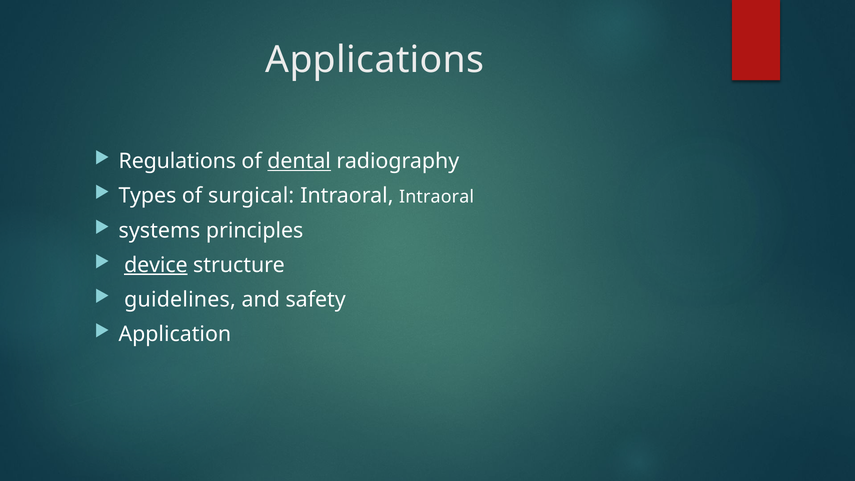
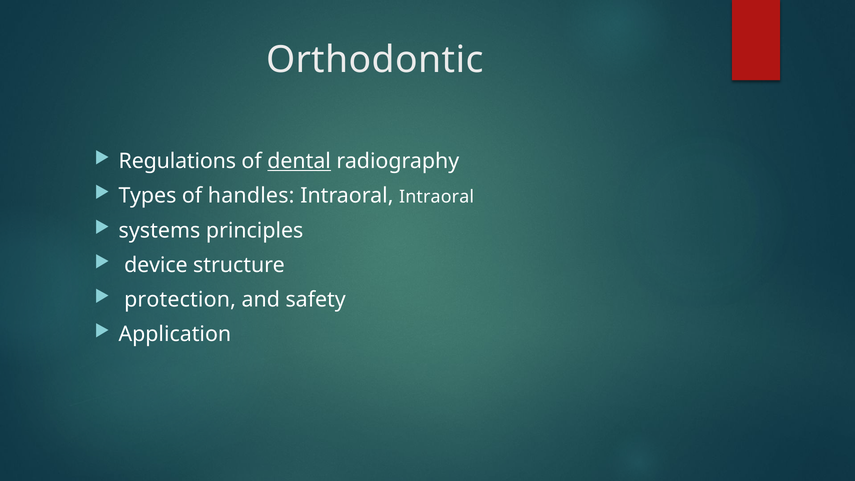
Applications: Applications -> Orthodontic (375, 60)
surgical: surgical -> handles (251, 196)
device underline: present -> none (156, 265)
guidelines: guidelines -> protection (180, 300)
